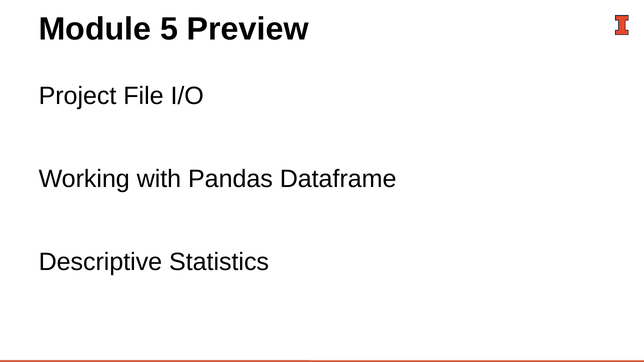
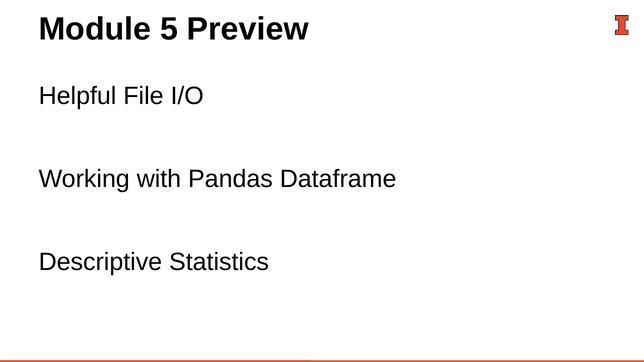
Project: Project -> Helpful (78, 96)
